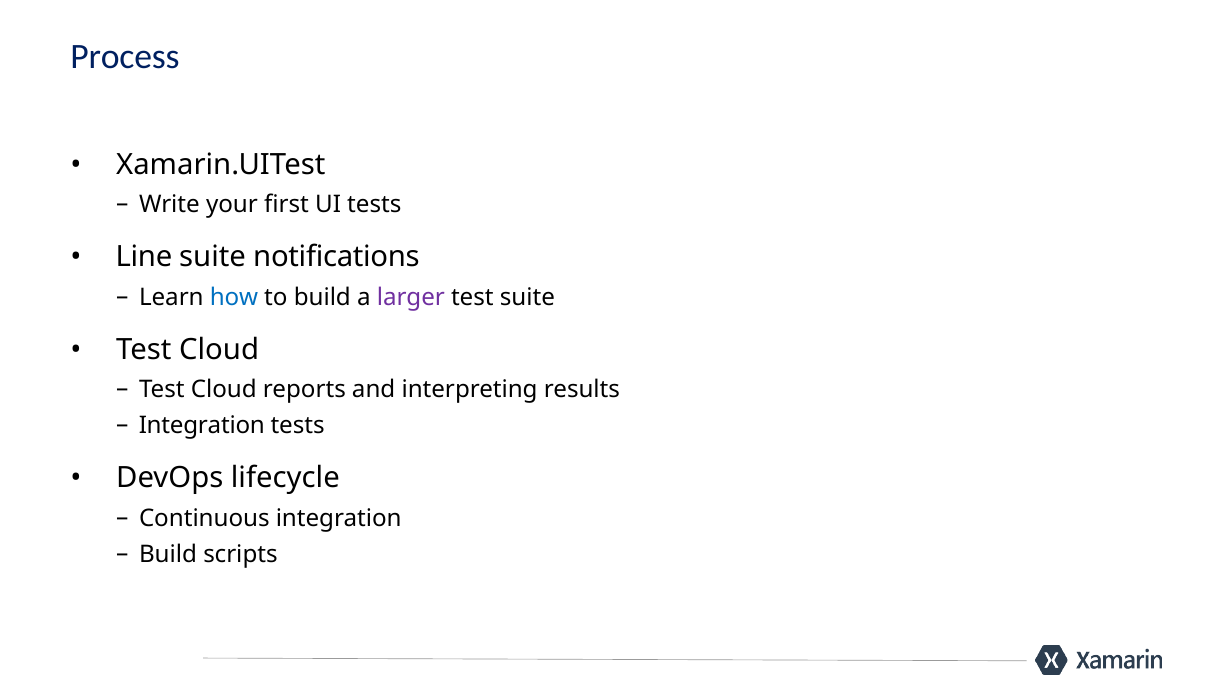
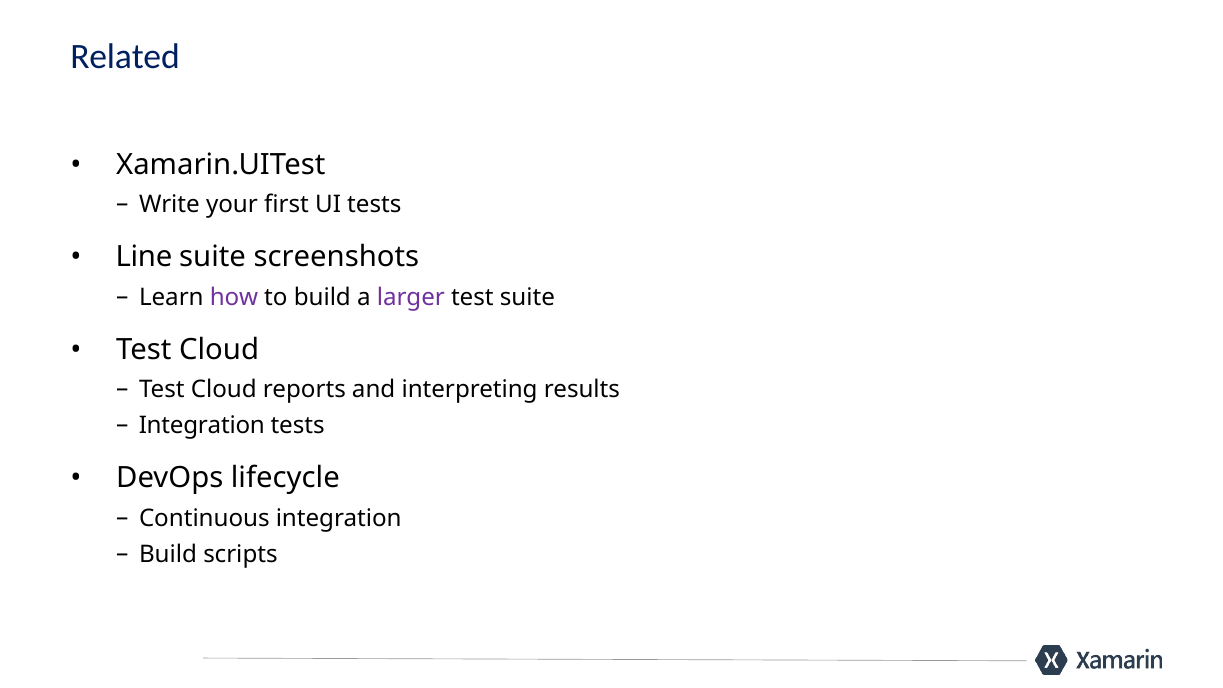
Process: Process -> Related (125, 57)
notifications: notifications -> screenshots (336, 257)
how colour: blue -> purple (234, 297)
